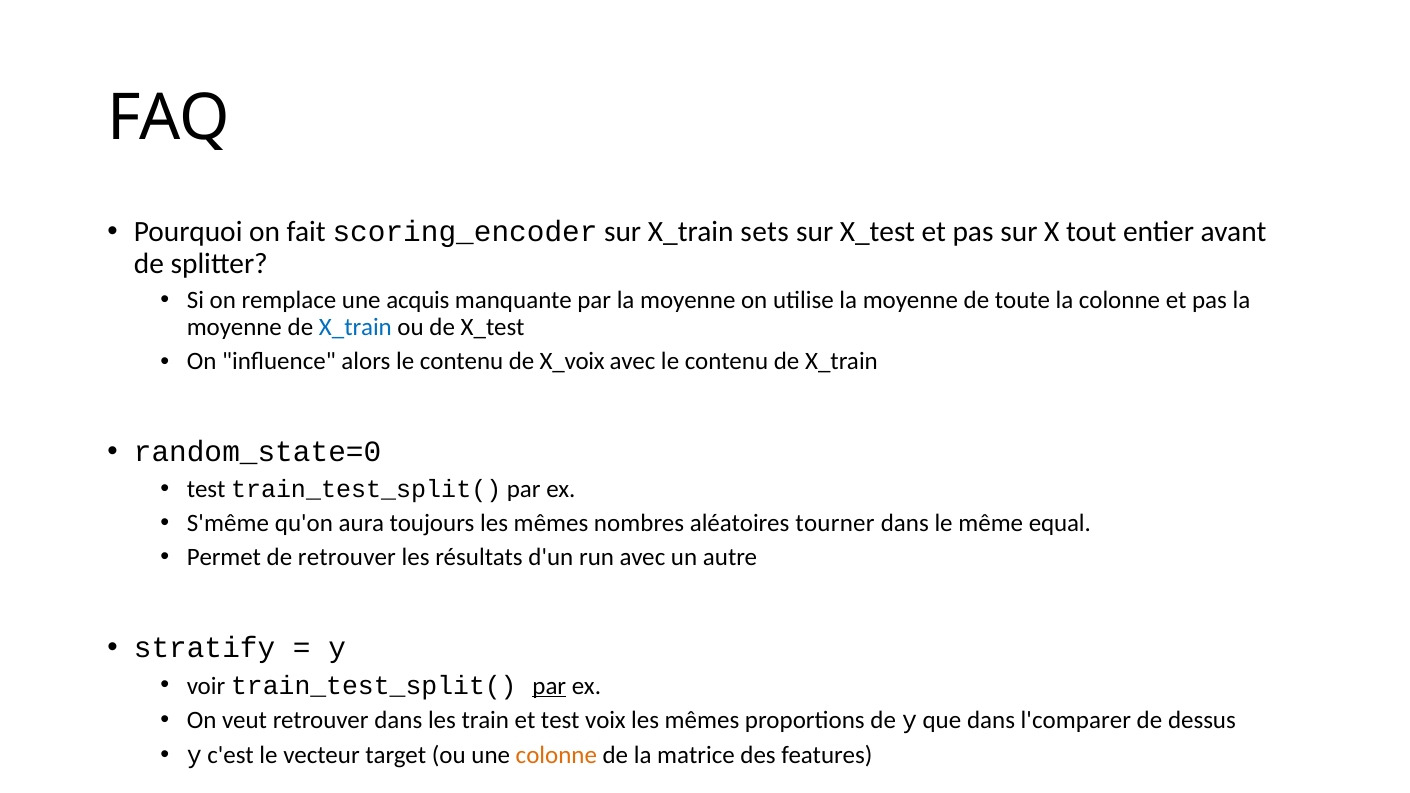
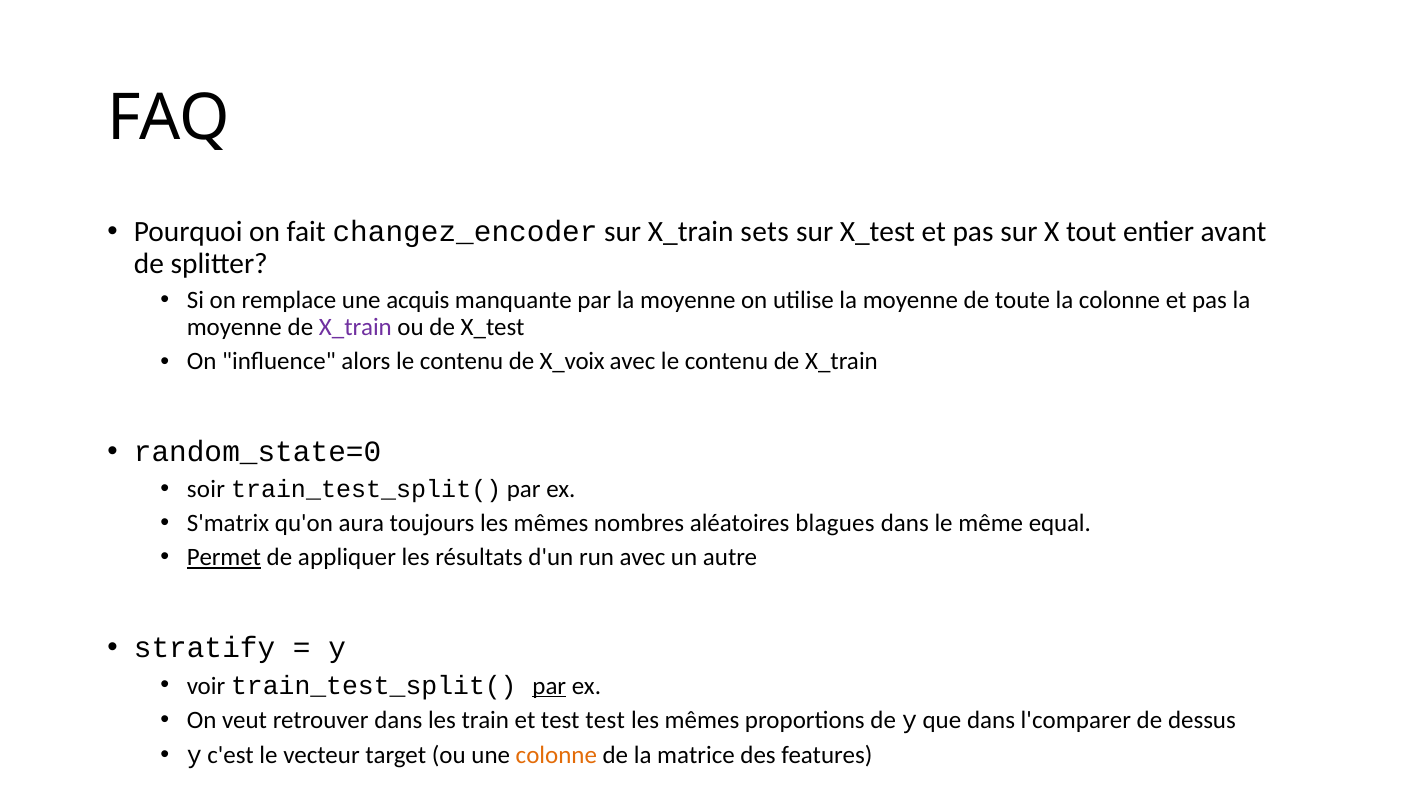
scoring_encoder: scoring_encoder -> changez_encoder (465, 232)
X_train colour: blue -> purple (355, 327)
test: test -> soir (206, 489)
S'même: S'même -> S'matrix (228, 523)
tourner: tourner -> blagues (835, 523)
Permet underline: none -> present (224, 558)
de retrouver: retrouver -> appliquer (347, 558)
test voix: voix -> test (605, 721)
